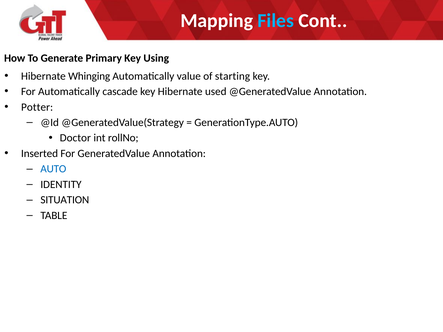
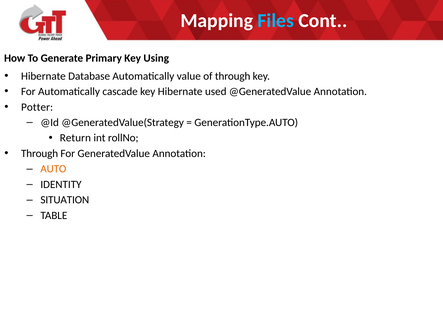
Whinging: Whinging -> Database (89, 76)
of starting: starting -> through (233, 76)
Doctor: Doctor -> Return (75, 138)
Inserted: Inserted -> Through (40, 154)
AUTO colour: blue -> orange (53, 169)
